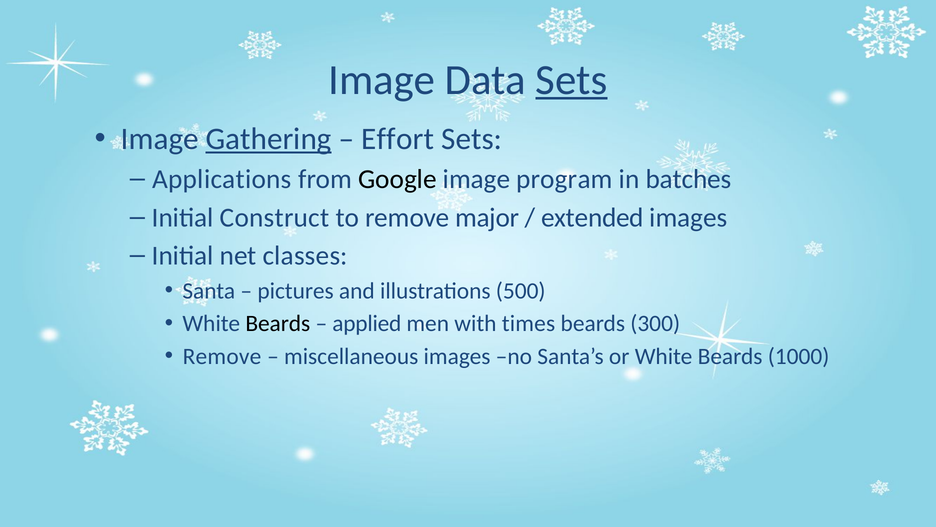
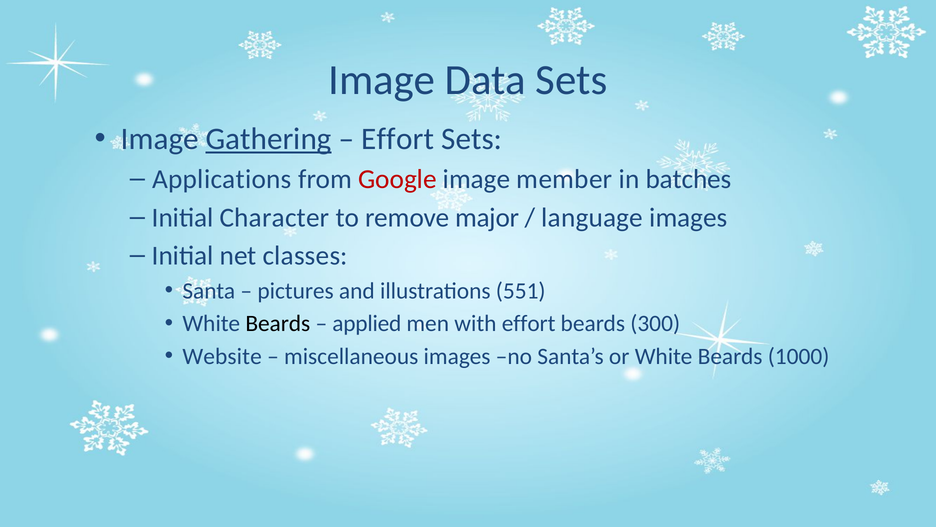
Sets underline: present -> none (571, 80)
Google colour: black -> red (397, 179)
program: program -> member (564, 179)
Construct: Construct -> Character (275, 217)
extended: extended -> language (592, 217)
500: 500 -> 551 (521, 291)
with times: times -> effort (529, 323)
Remove: Remove -> Website (222, 356)
